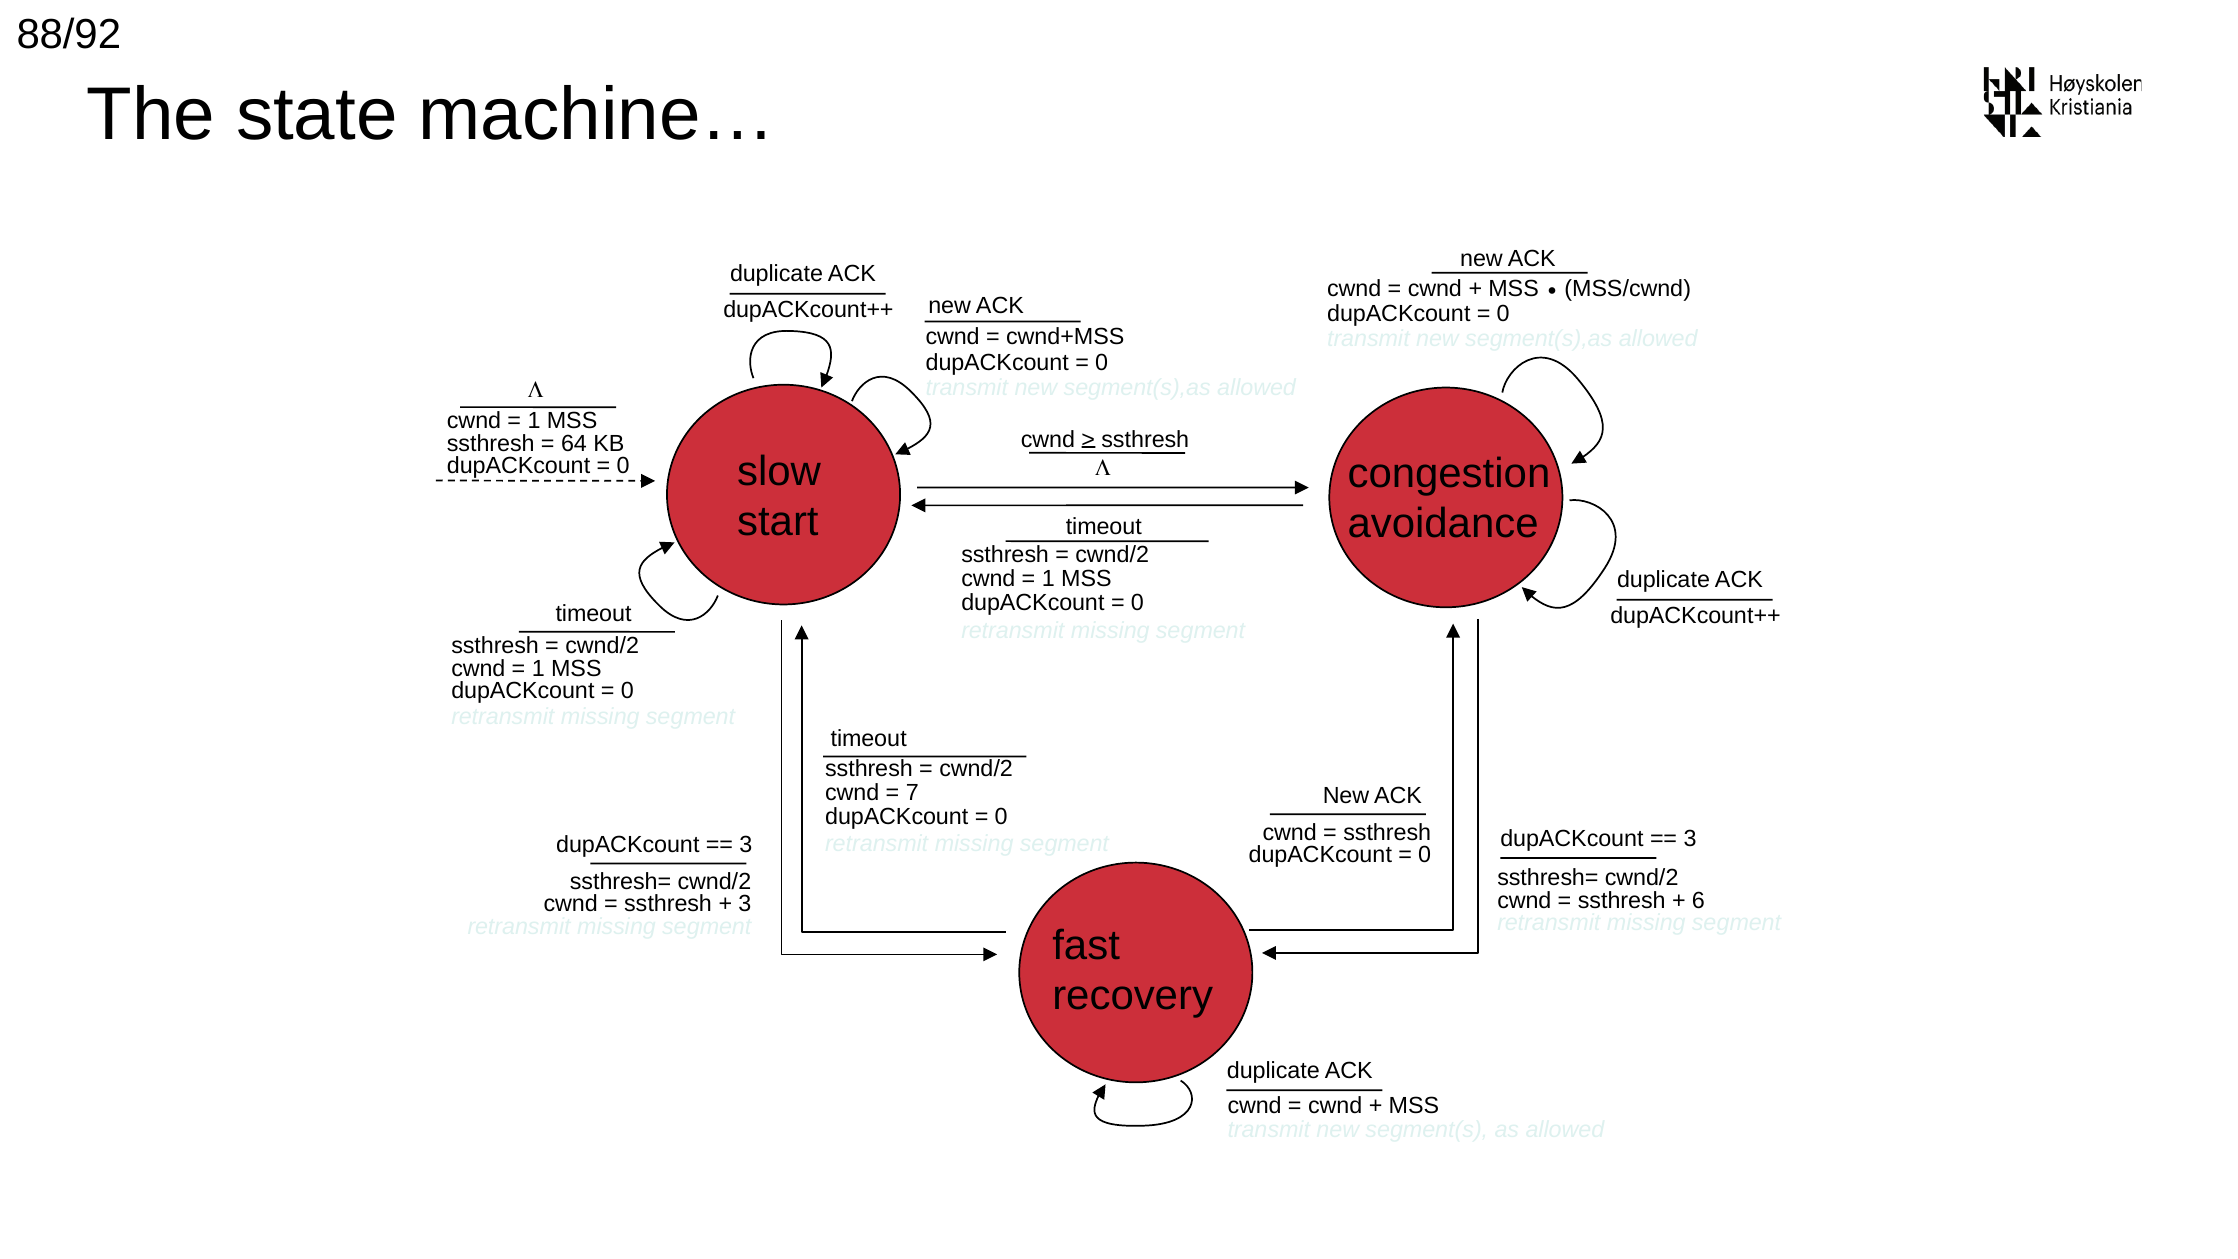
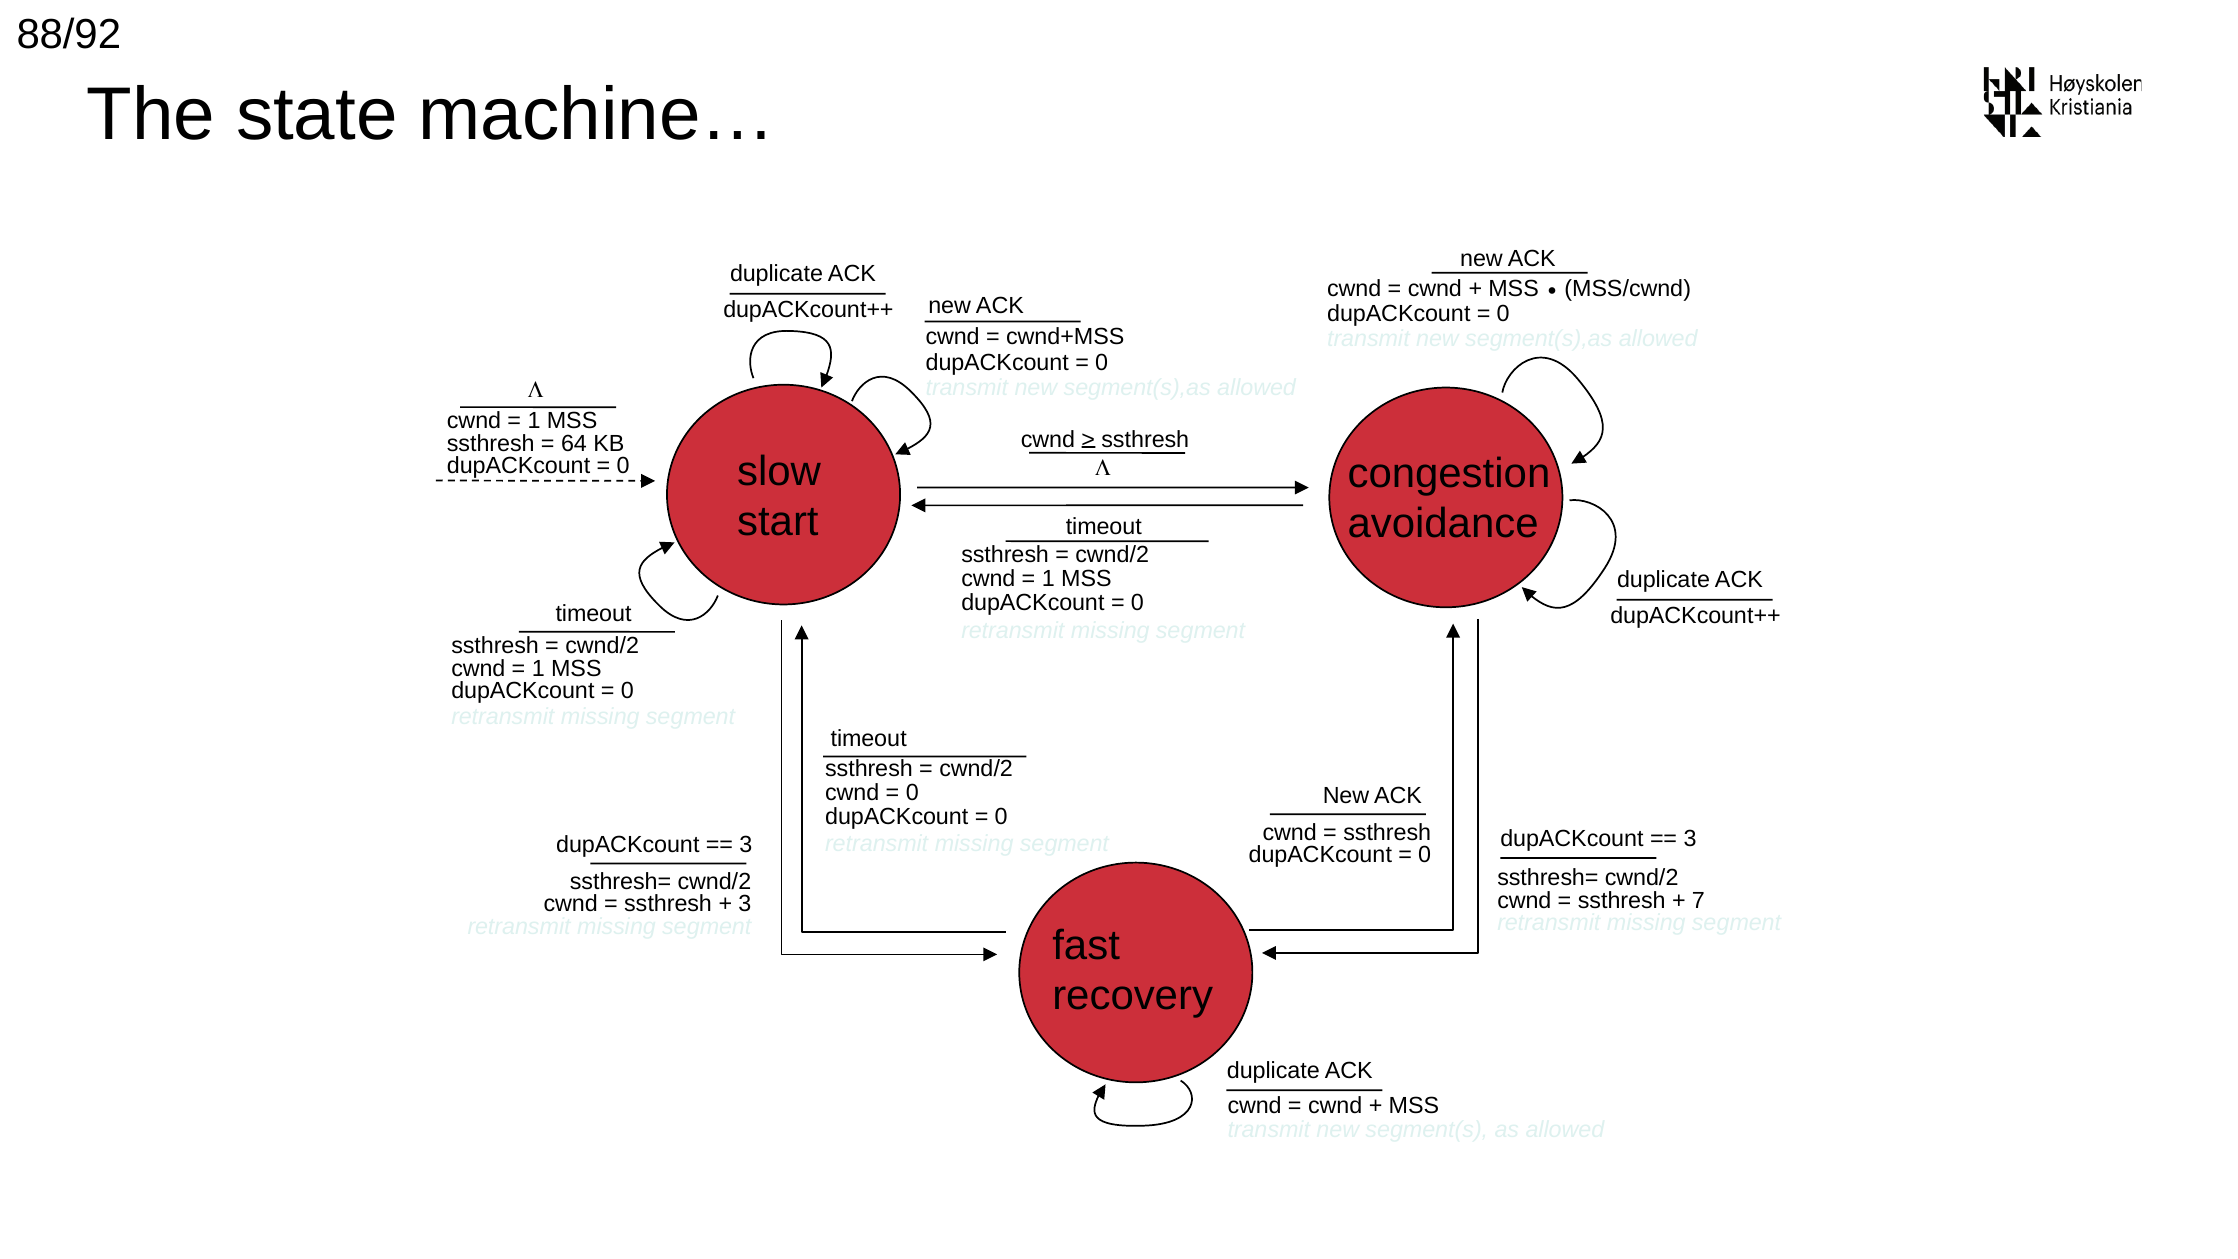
7: 7 -> 0 (912, 792)
6: 6 -> 7 (1698, 901)
